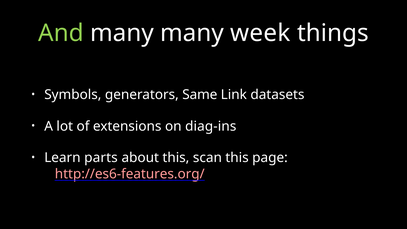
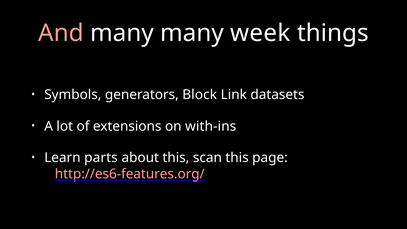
And colour: light green -> pink (61, 33)
Same: Same -> Block (200, 95)
diag-ins: diag-ins -> with-ins (211, 126)
